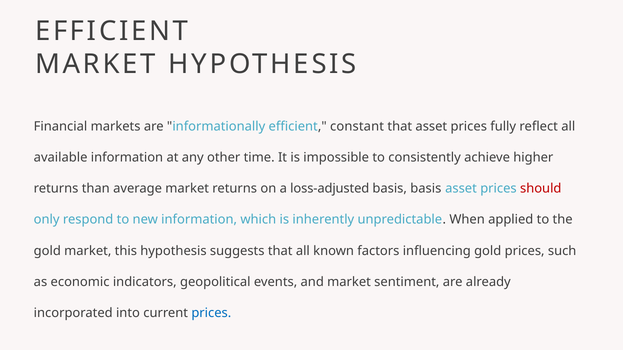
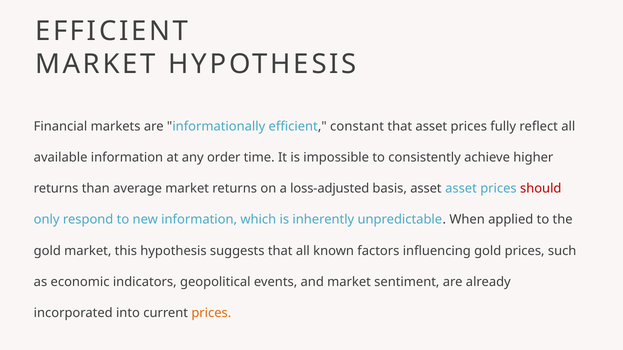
other: other -> order (224, 158)
basis basis: basis -> asset (426, 189)
prices colour: blue -> orange (211, 313)
